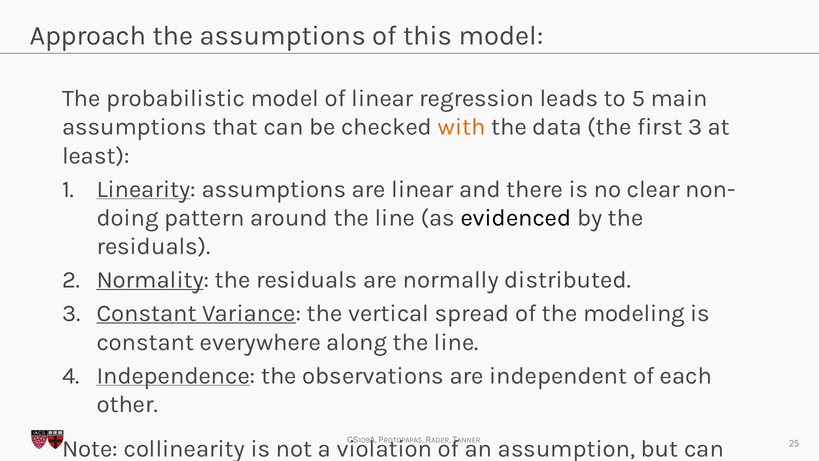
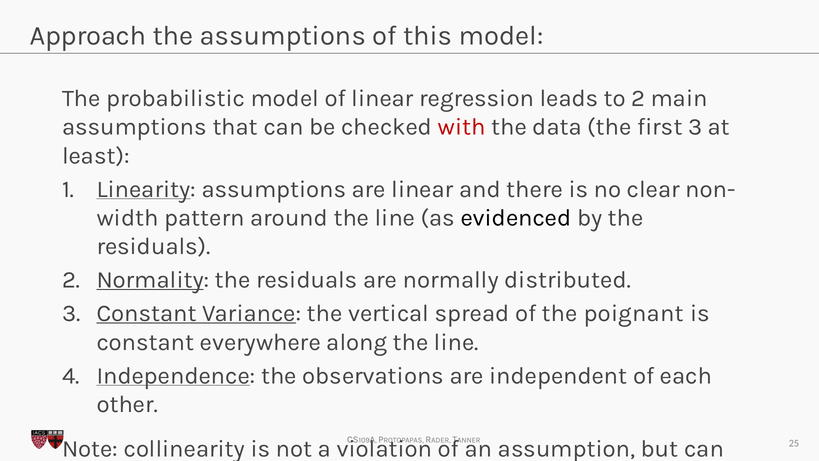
to 5: 5 -> 2 (638, 98)
with colour: orange -> red (462, 127)
doing: doing -> width (128, 218)
modeling: modeling -> poignant (634, 313)
